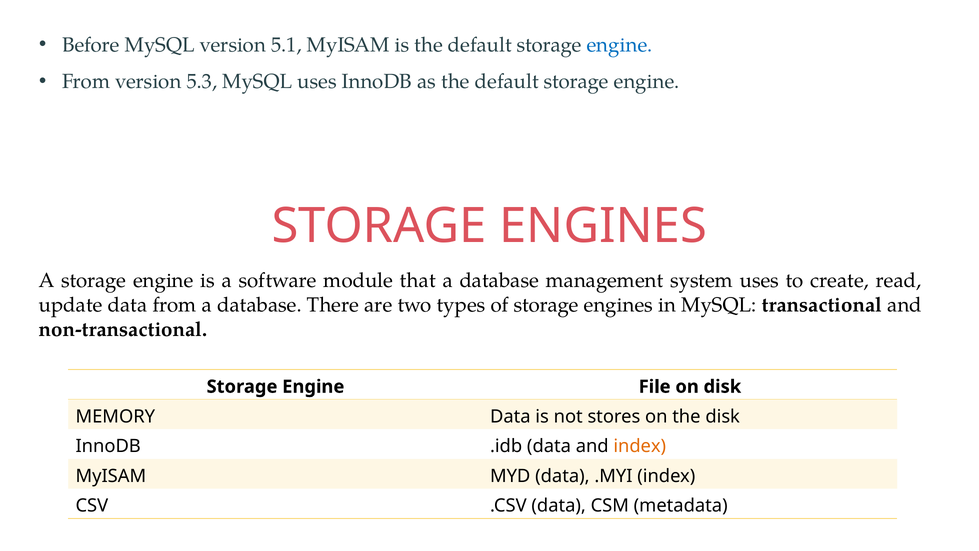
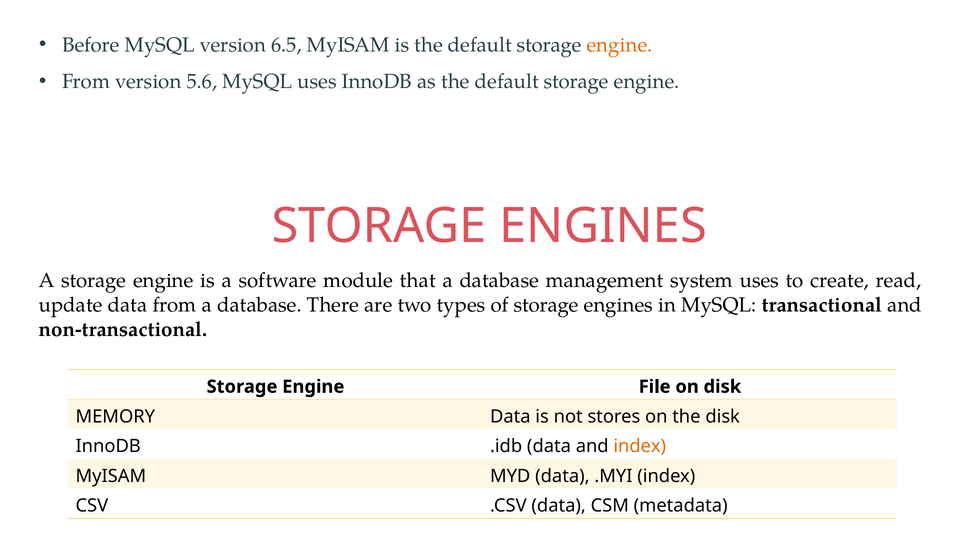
5.1: 5.1 -> 6.5 (286, 45)
engine colour: blue -> orange (620, 45)
5.3: 5.3 -> 5.6 (202, 81)
